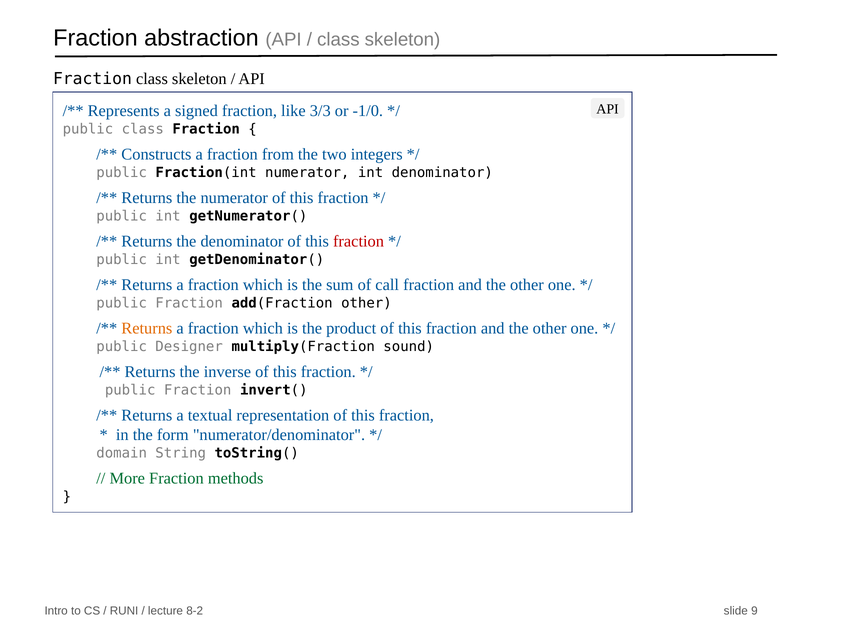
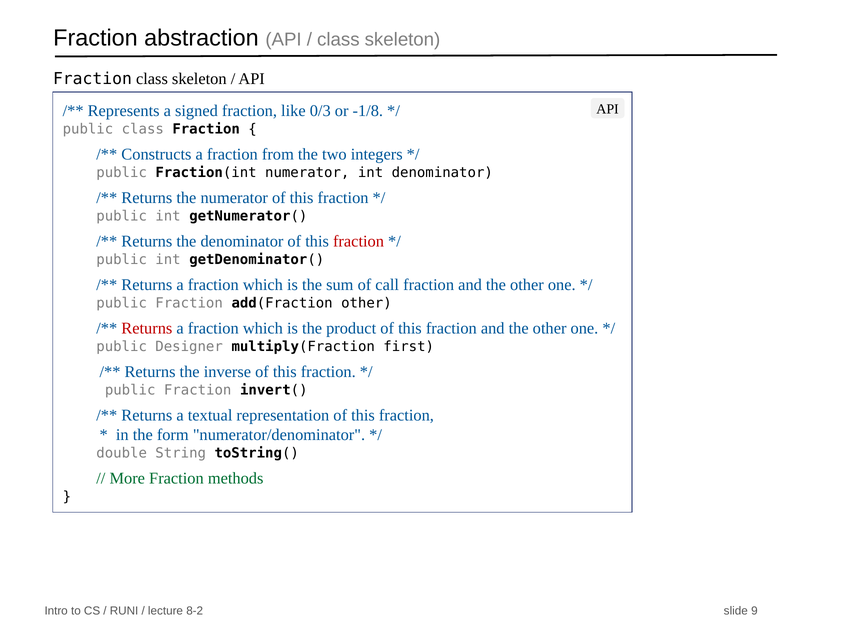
3/3: 3/3 -> 0/3 (320, 111)
-1/0: -1/0 -> -1/8 (368, 111)
Returns colour: orange -> red (147, 329)
sound: sound -> first (409, 347)
domain: domain -> double (122, 453)
